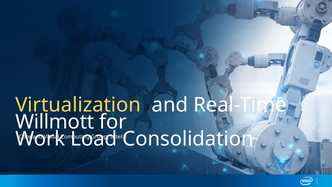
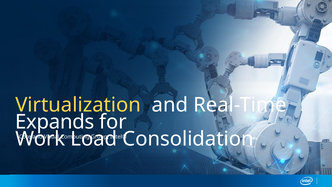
Willmott: Willmott -> Expands (55, 122)
